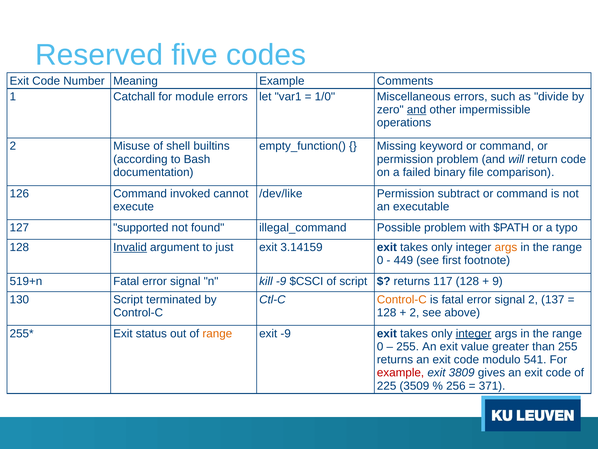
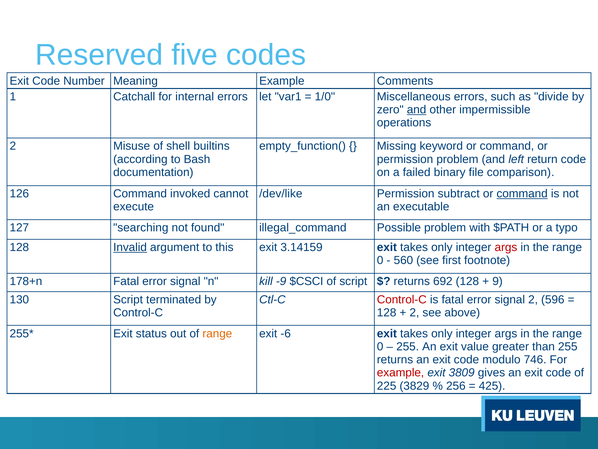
module: module -> internal (195, 96)
will: will -> left (516, 159)
command underline: none -> present (522, 193)
supported: supported -> searching (141, 227)
just: just -> this (224, 247)
args colour: orange -> red (506, 247)
449: 449 -> 560 (403, 260)
519+n: 519+n -> 178+n (26, 281)
117: 117 -> 692 (443, 281)
Control-C colour: orange -> red (402, 299)
137: 137 -> 596 (553, 299)
exit -9: -9 -> -6 (286, 333)
integer underline: present -> none (474, 333)
541: 541 -> 746 (535, 359)
3509: 3509 -> 3829 (414, 385)
371: 371 -> 425 (492, 385)
